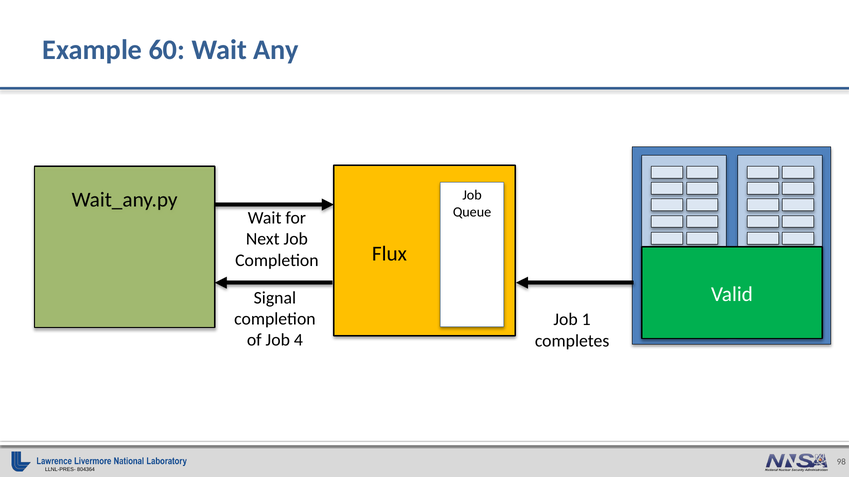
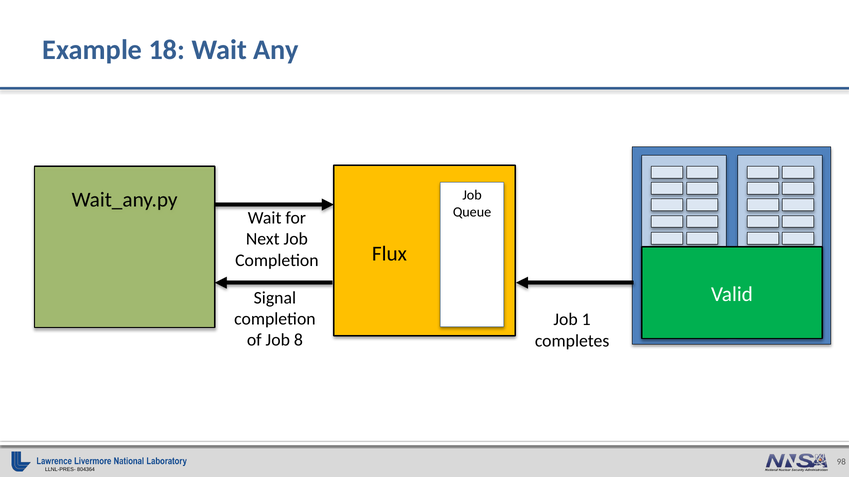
60: 60 -> 18 (167, 50)
4: 4 -> 8 (298, 340)
